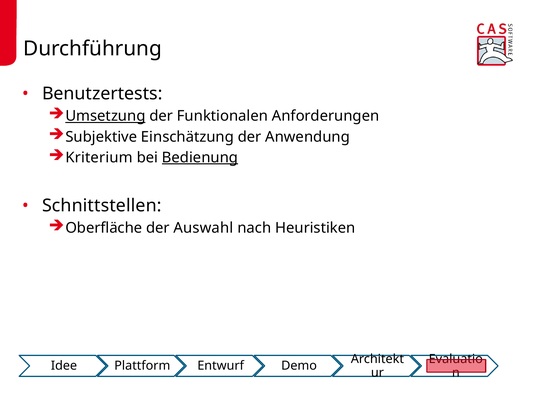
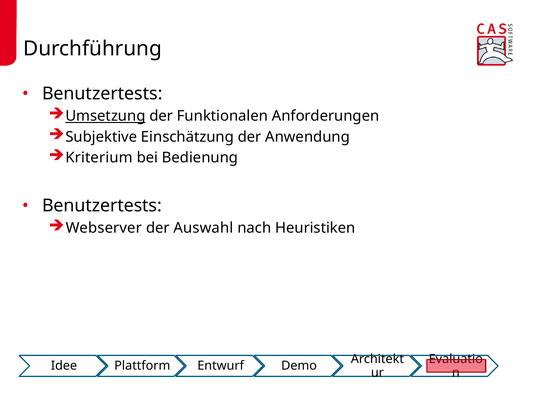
Bedienung underline: present -> none (200, 158)
Schnittstellen: Schnittstellen -> Benutzertests (102, 206)
Oberfläche: Oberfläche -> Webserver (104, 228)
